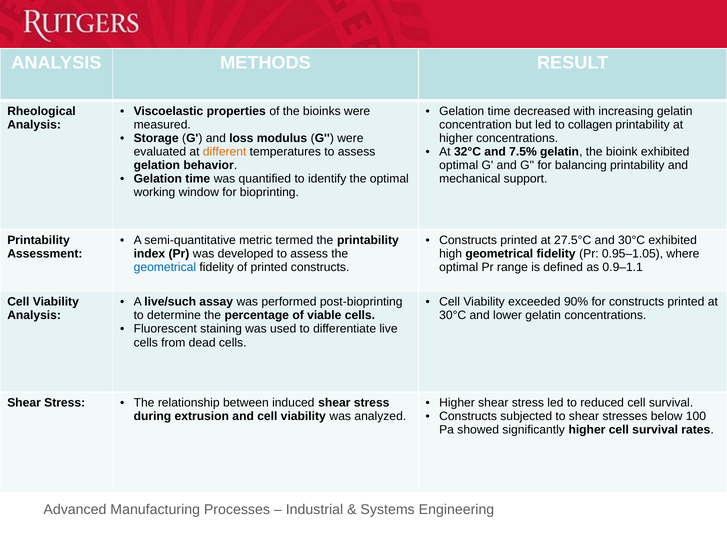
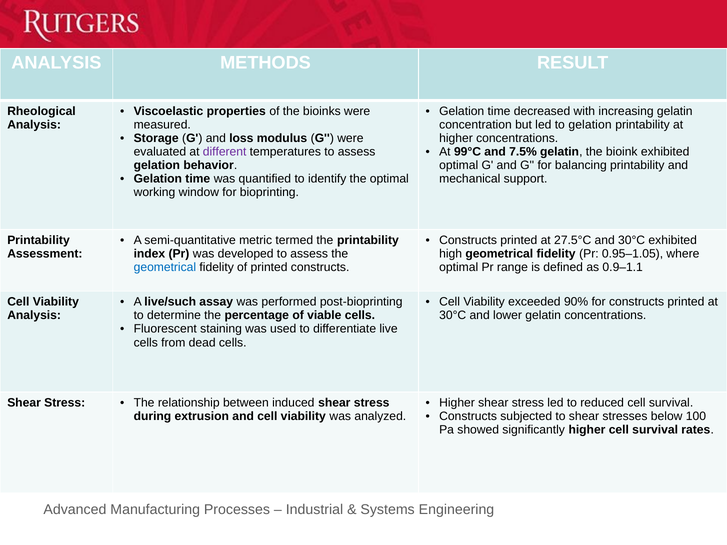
to collagen: collagen -> gelation (590, 125)
32°C: 32°C -> 99°C (468, 152)
different colour: orange -> purple (225, 152)
